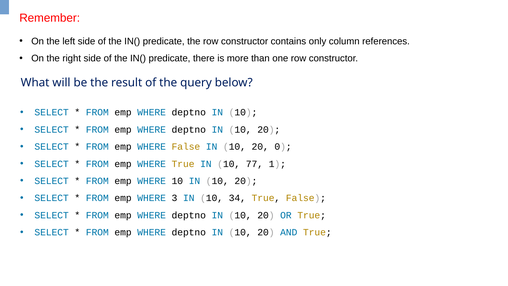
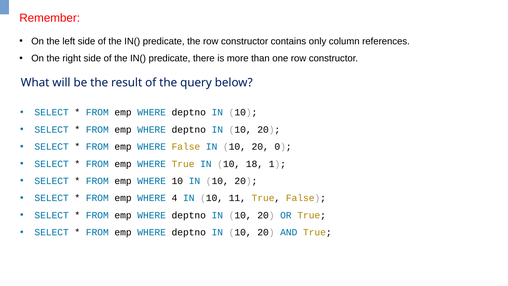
77: 77 -> 18 (254, 164)
3: 3 -> 4 (174, 198)
34: 34 -> 11 (237, 198)
